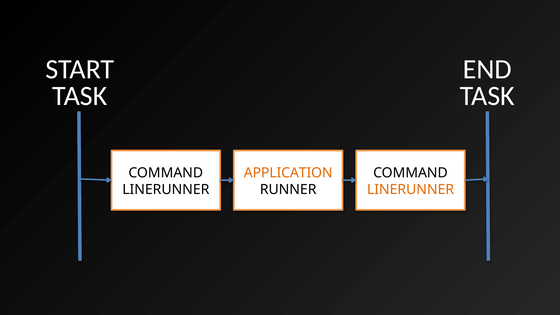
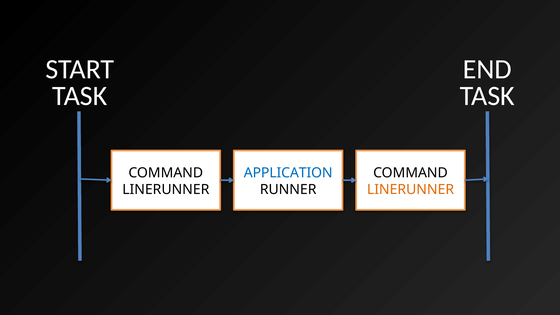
APPLICATION colour: orange -> blue (288, 173)
